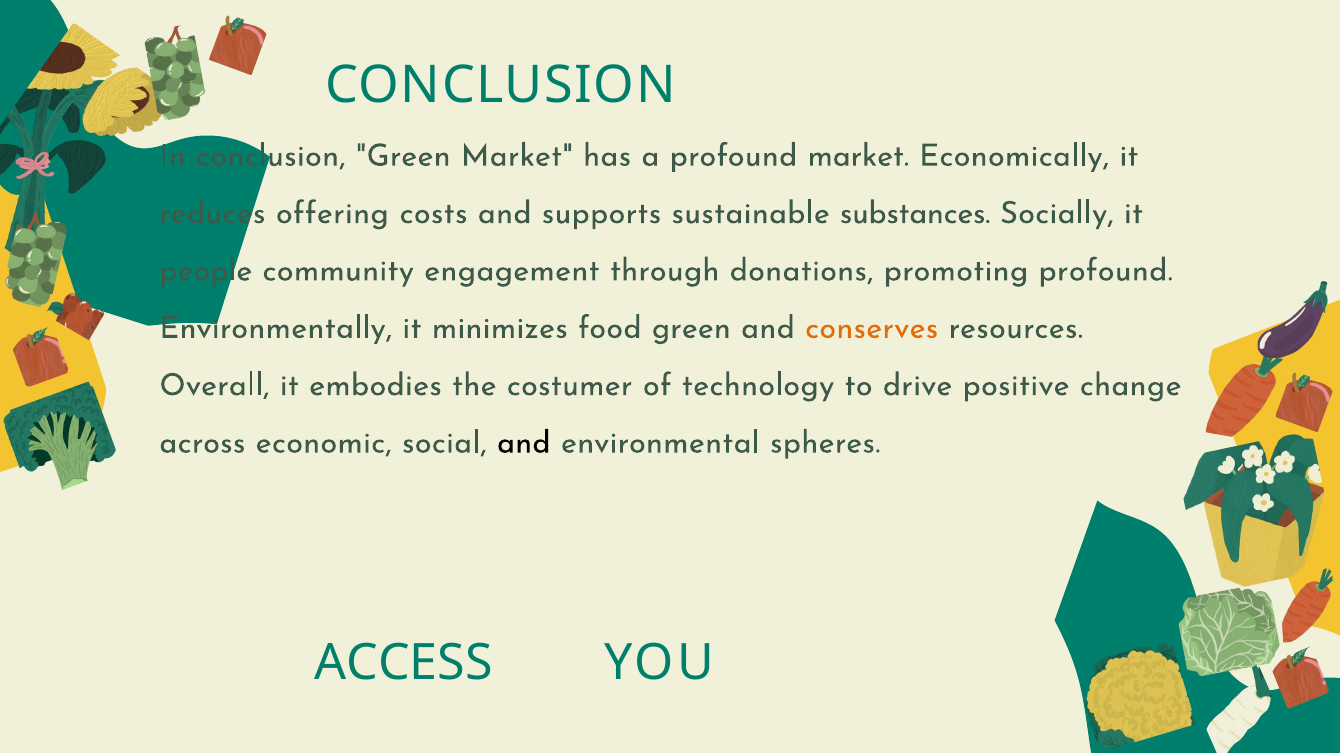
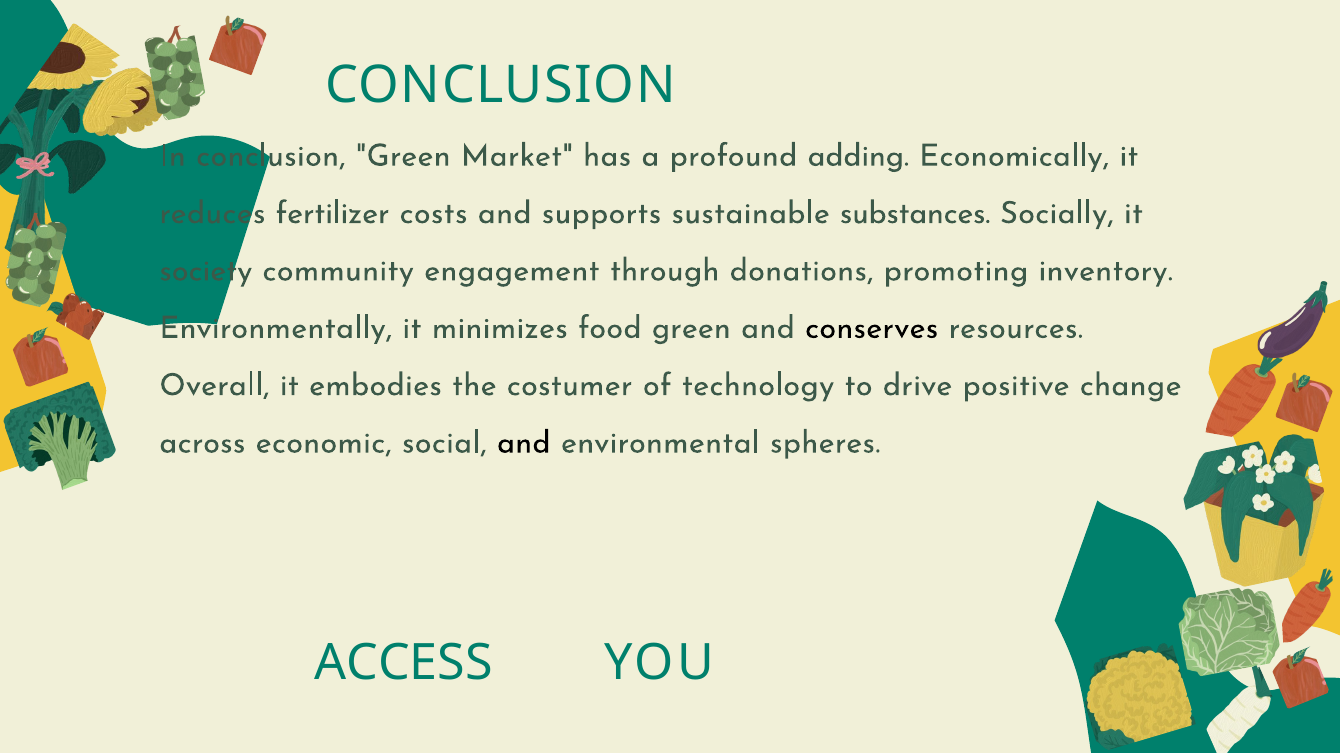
profound market: market -> adding (858, 156)
offering: offering -> fertilizer (333, 213)
people: people -> society (206, 271)
promoting profound: profound -> inventory (1106, 271)
conserves colour: orange -> black (872, 328)
